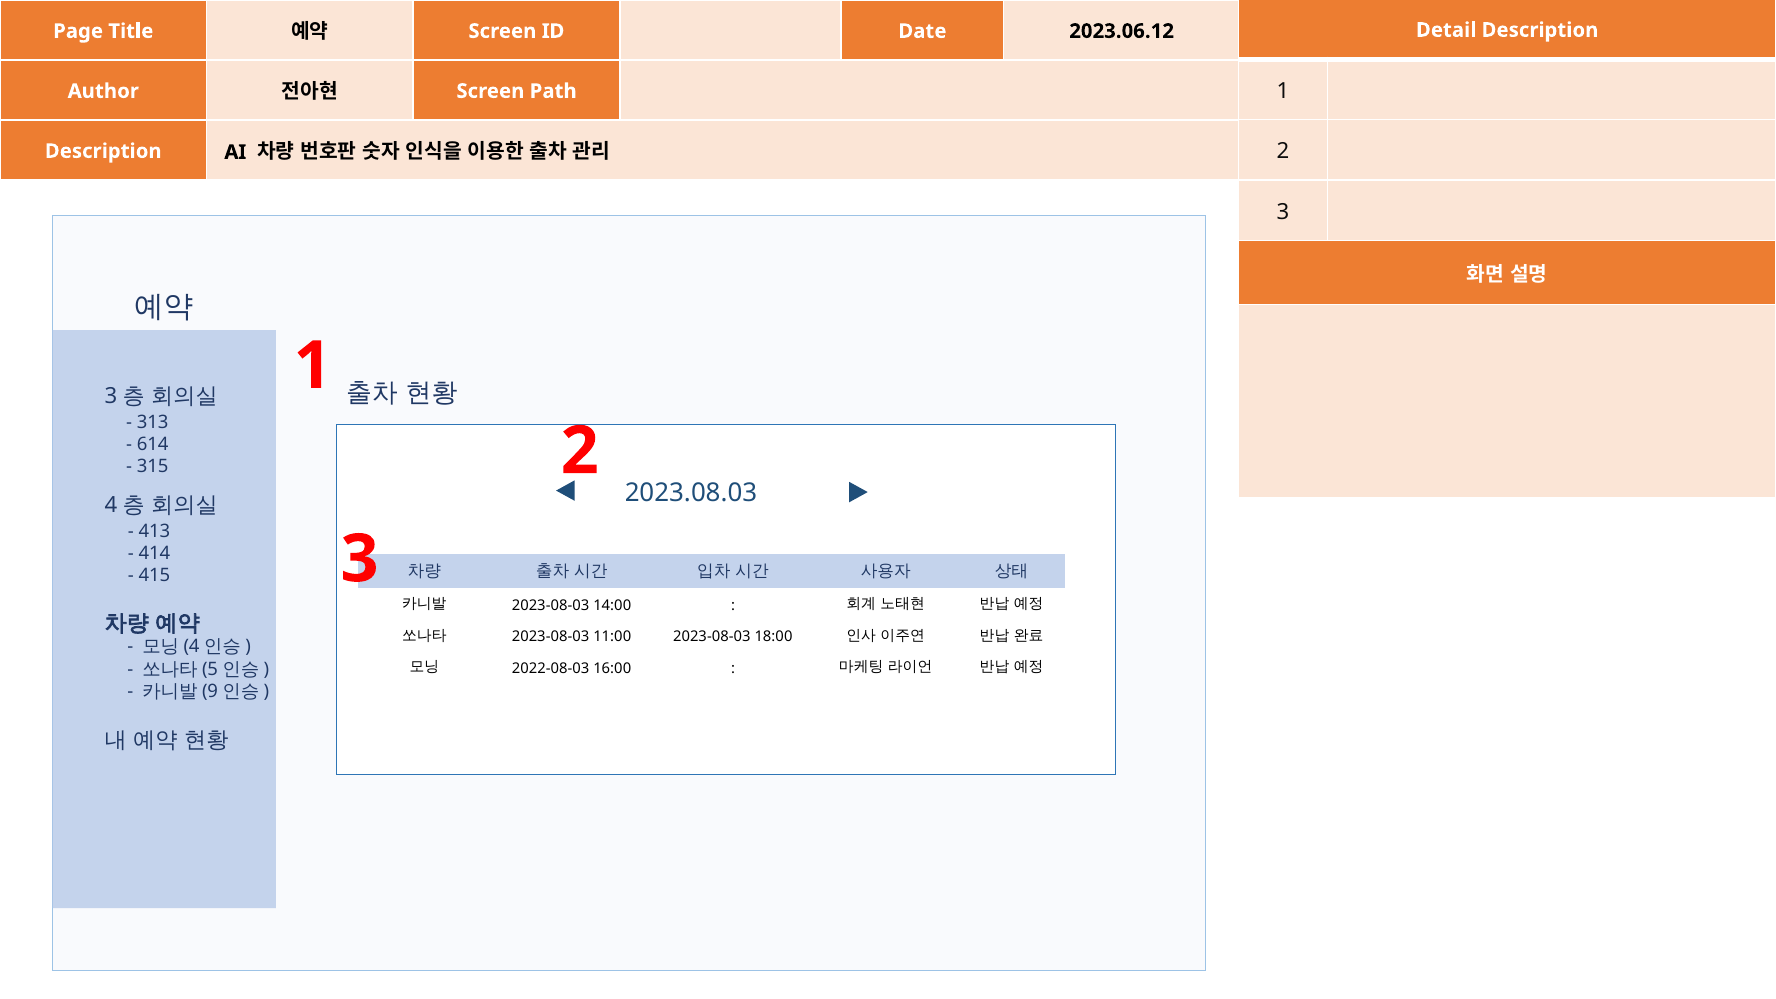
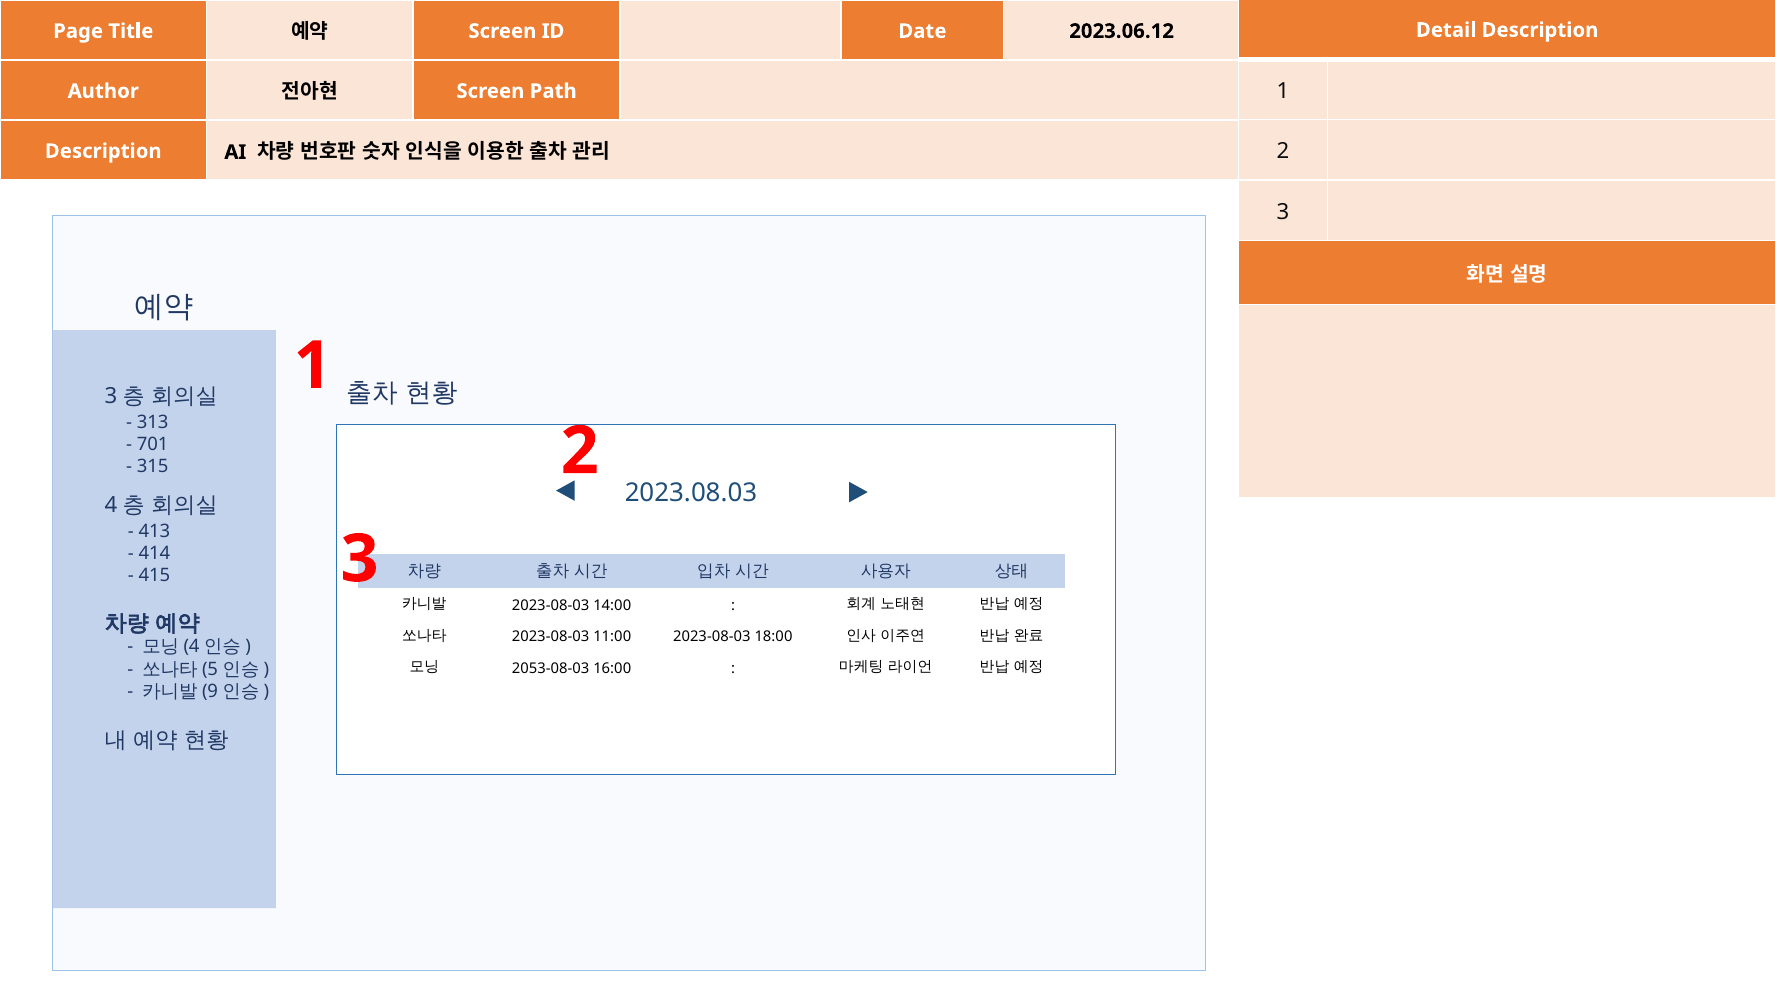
614: 614 -> 701 (153, 444)
2022-08-03: 2022-08-03 -> 2053-08-03 (551, 669)
